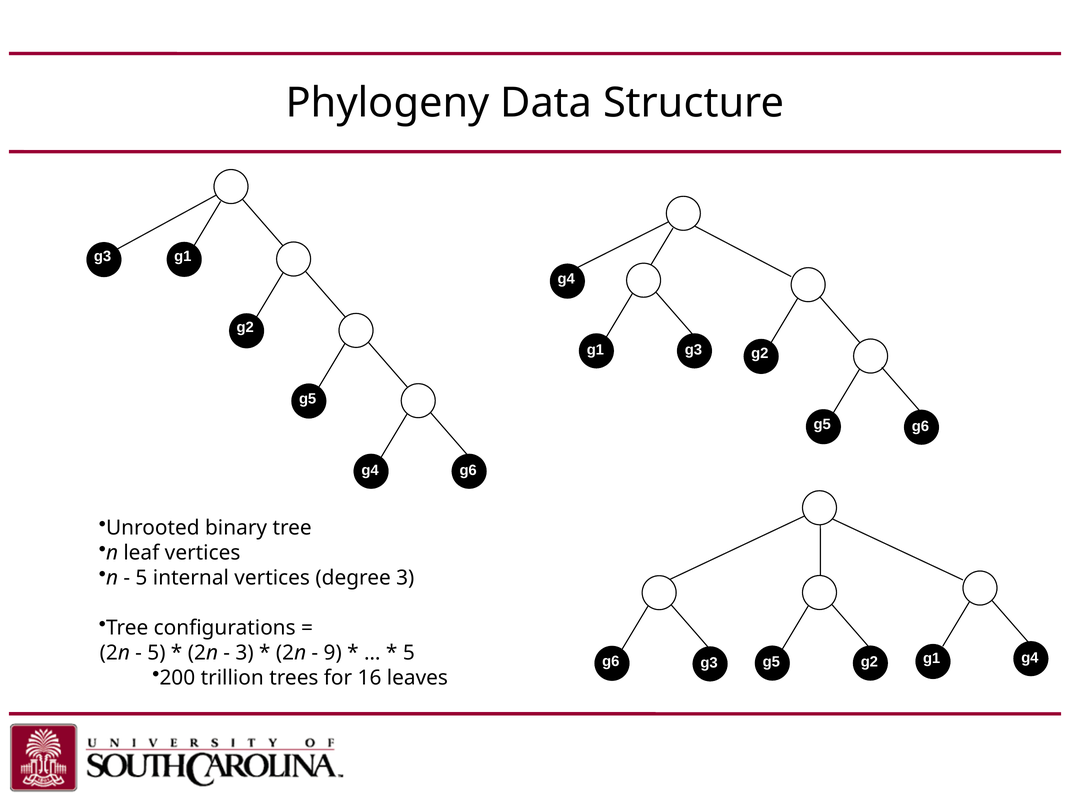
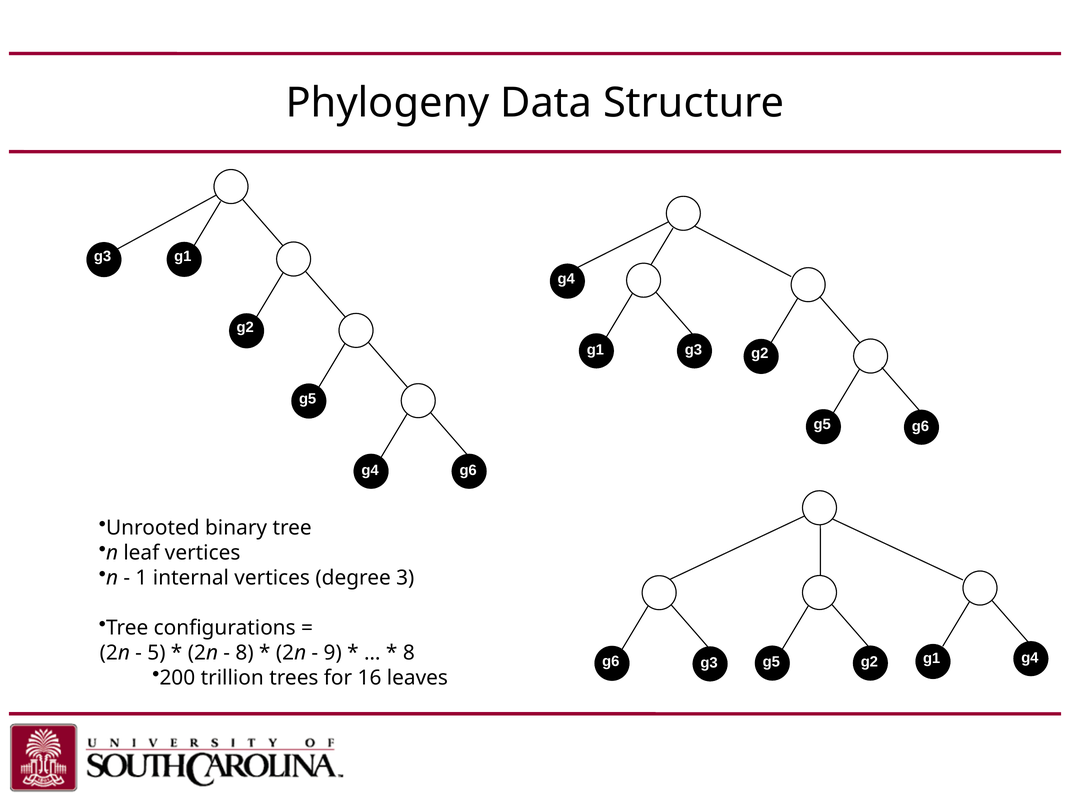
5: 5 -> 1 (141, 577)
3: 3 -> 8 (245, 652)
5: 5 -> 8 (409, 652)
